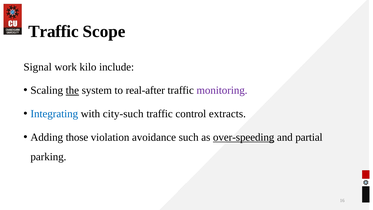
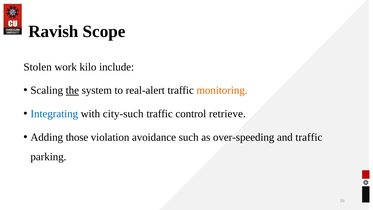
Traffic: Traffic -> Ravish (53, 31)
Signal: Signal -> Stolen (38, 67)
real-after: real-after -> real-alert (145, 90)
monitoring colour: purple -> orange (222, 90)
extracts: extracts -> retrieve (227, 114)
over-speeding underline: present -> none (244, 137)
and partial: partial -> traffic (309, 137)
